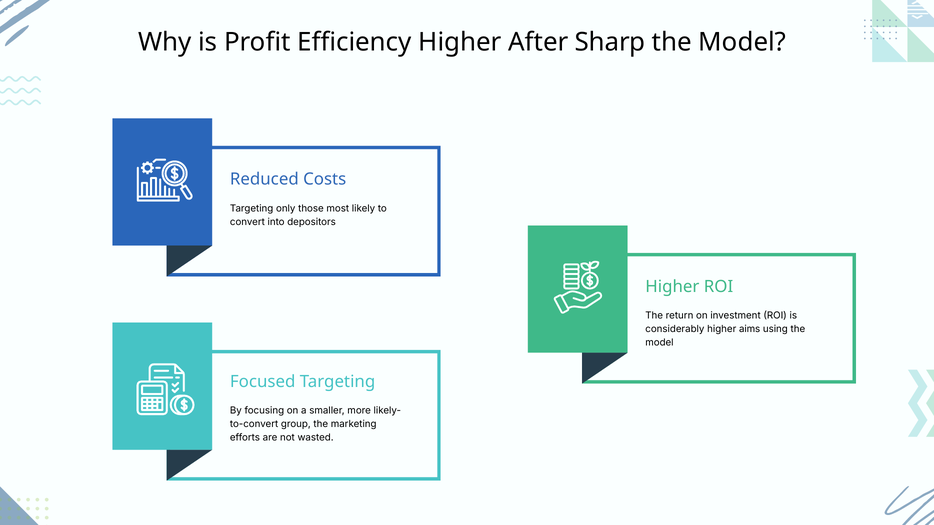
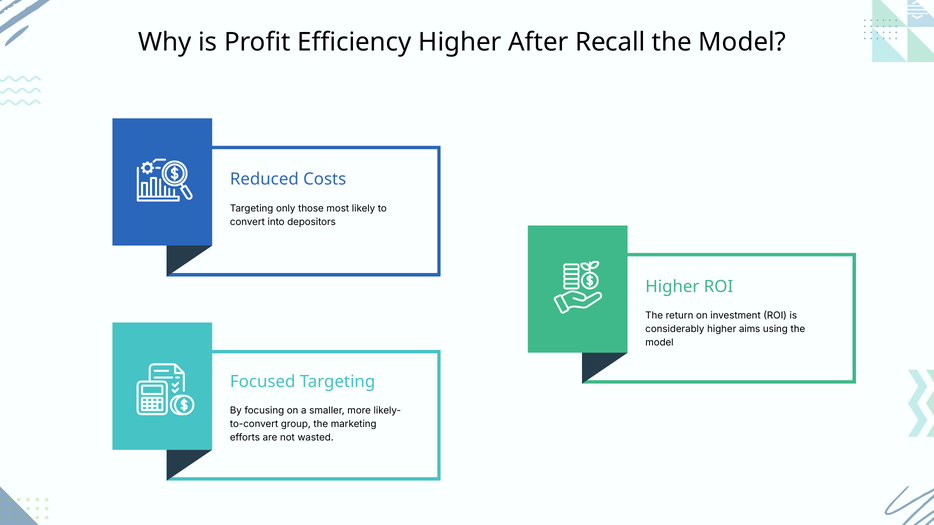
Sharp: Sharp -> Recall (610, 42)
